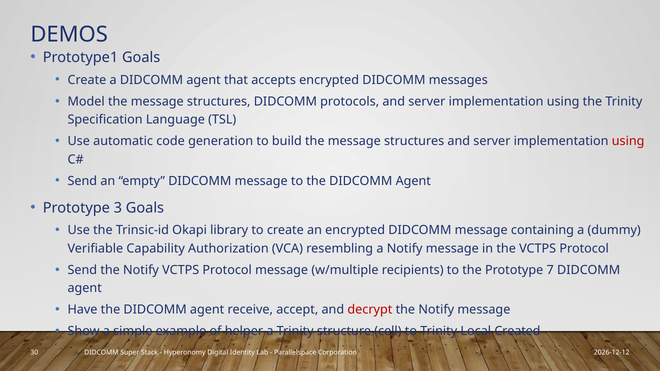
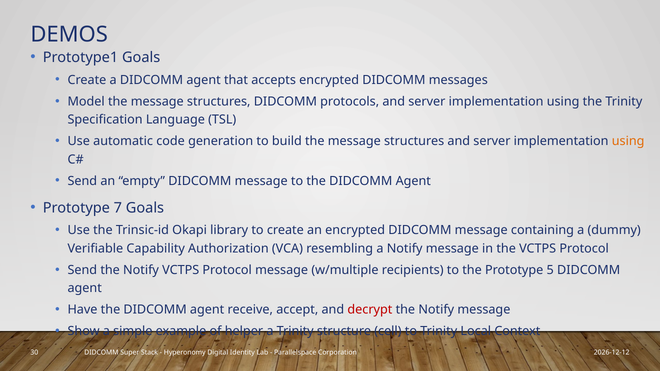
using colour: red -> orange (628, 141)
3: 3 -> 7 (118, 208)
7: 7 -> 5 (550, 270)
Created: Created -> Context (517, 332)
